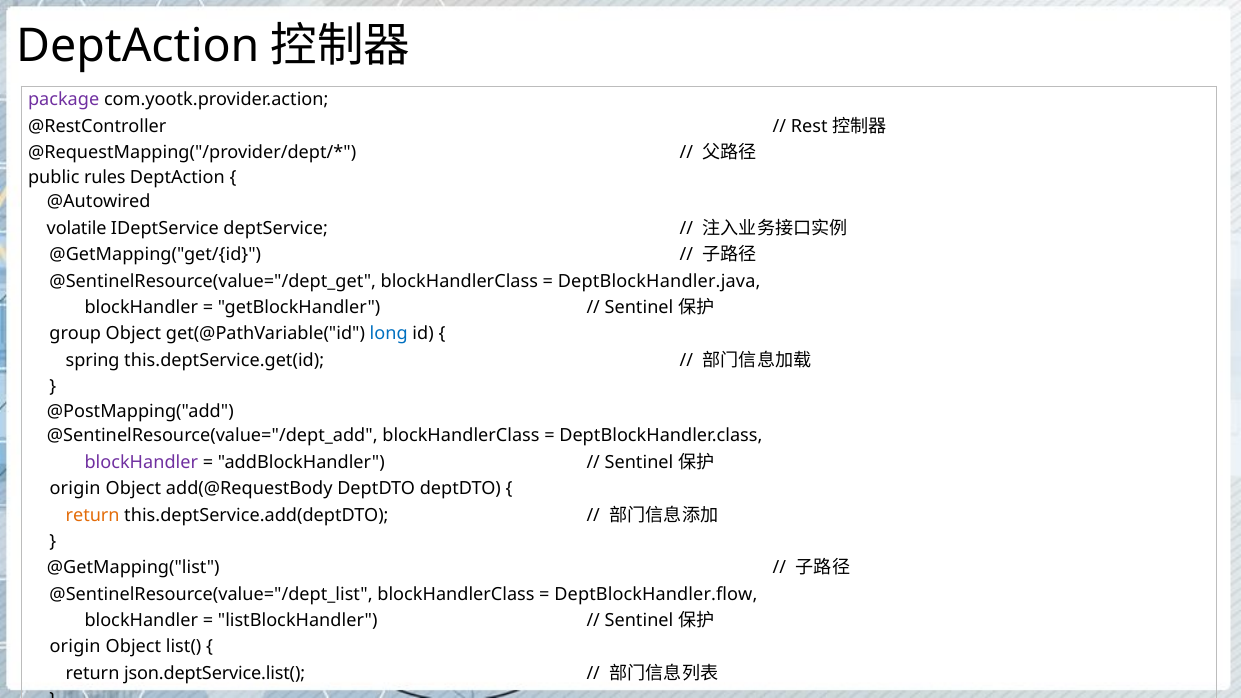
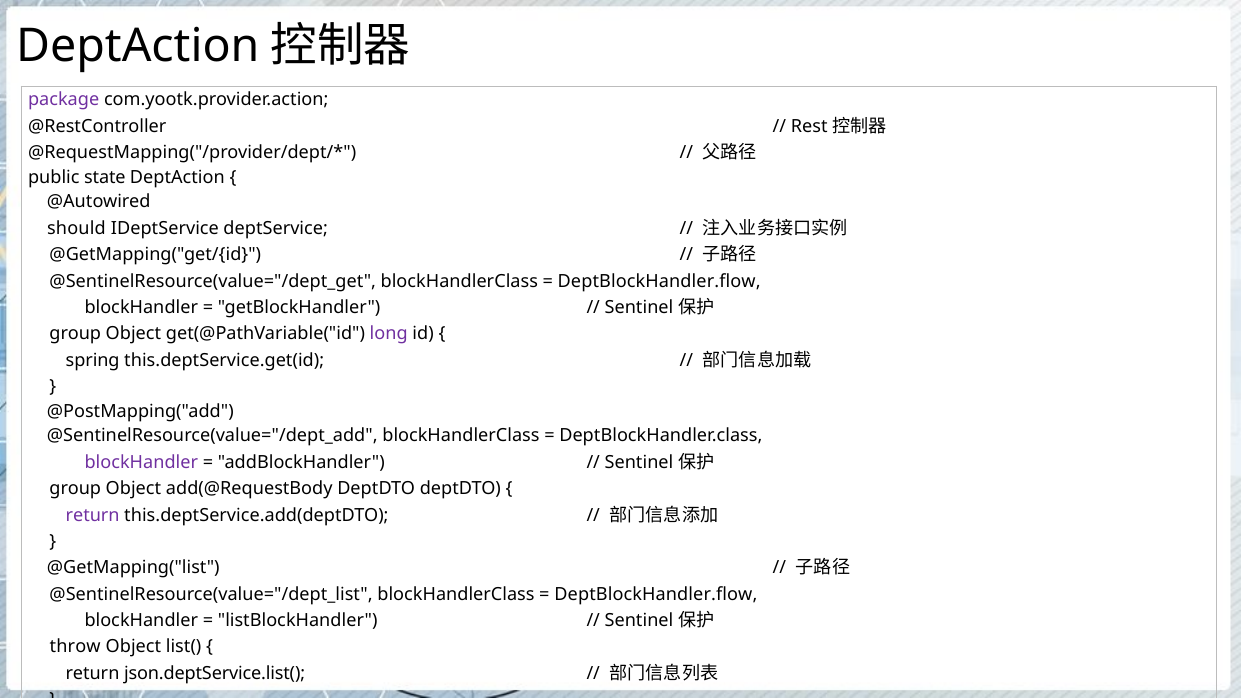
rules: rules -> state (105, 177)
volatile: volatile -> should (76, 228)
DeptBlockHandler.java: DeptBlockHandler.java -> DeptBlockHandler.flow (659, 281)
long colour: blue -> purple (389, 334)
origin: origin -> group (75, 489)
return colour: orange -> purple (93, 515)
origin: origin -> throw (75, 647)
